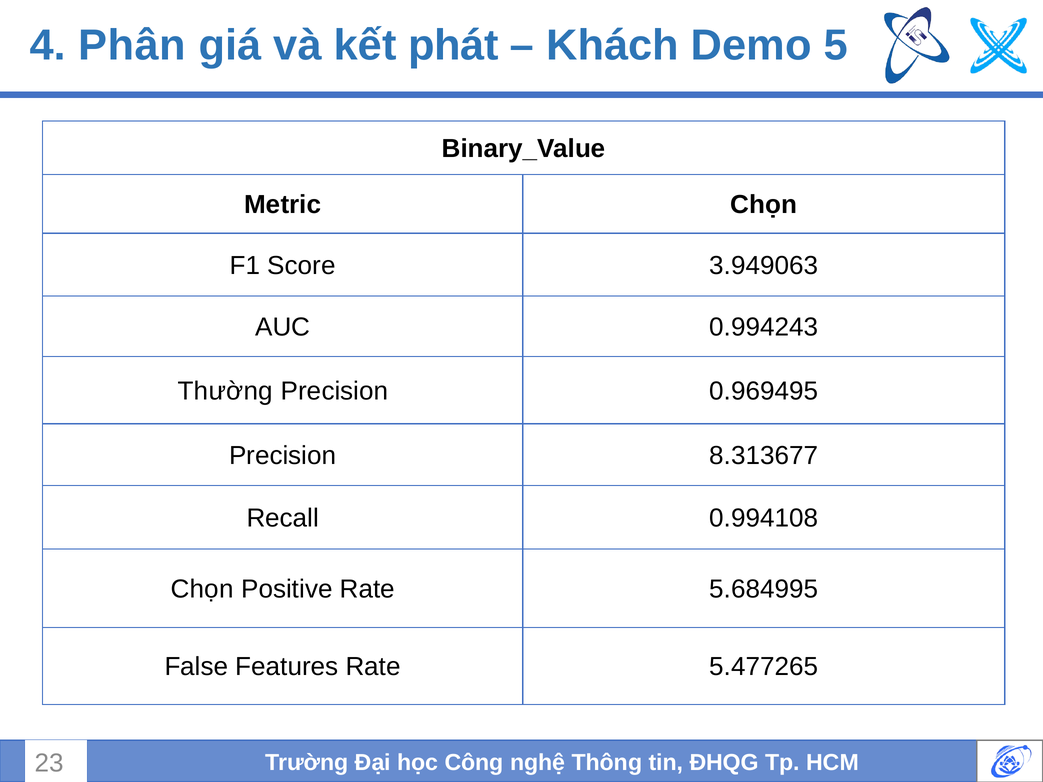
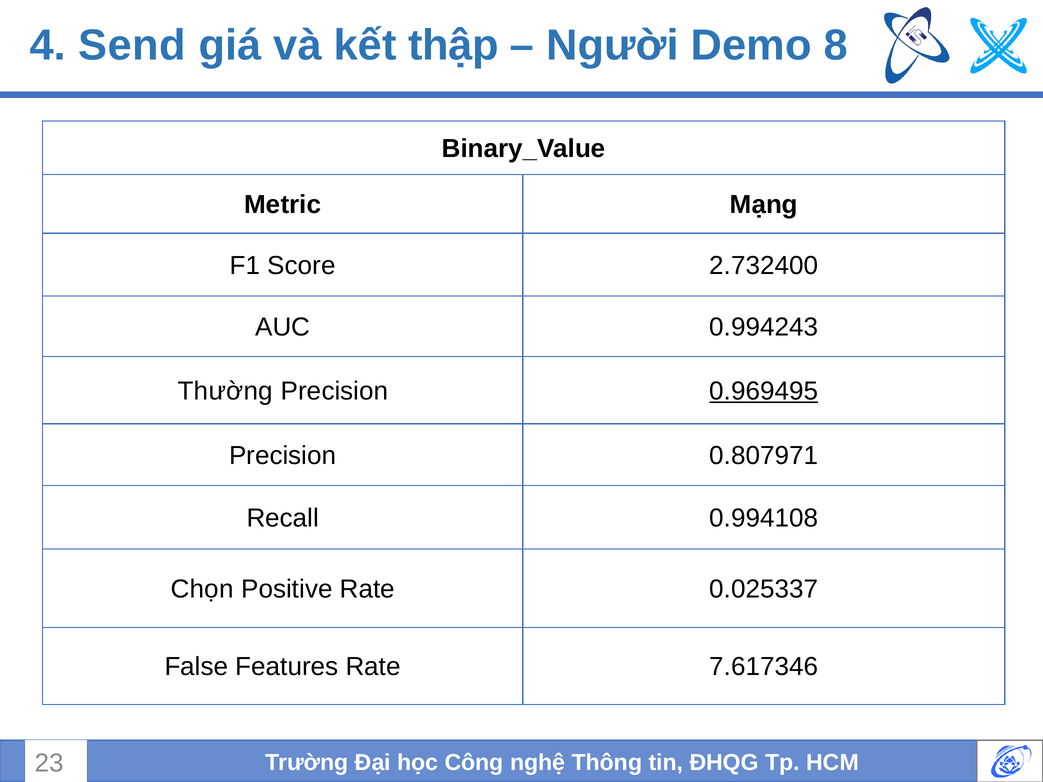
Phân: Phân -> Send (132, 45)
phát: phát -> thập (454, 45)
Khách: Khách -> Người (613, 45)
5: 5 -> 8 (836, 45)
Metric Chọn: Chọn -> Mạng (764, 205)
3.949063: 3.949063 -> 2.732400 (764, 265)
0.969495 underline: none -> present (764, 391)
8.313677: 8.313677 -> 0.807971 (764, 456)
5.684995: 5.684995 -> 0.025337 (764, 589)
5.477265: 5.477265 -> 7.617346 (764, 667)
